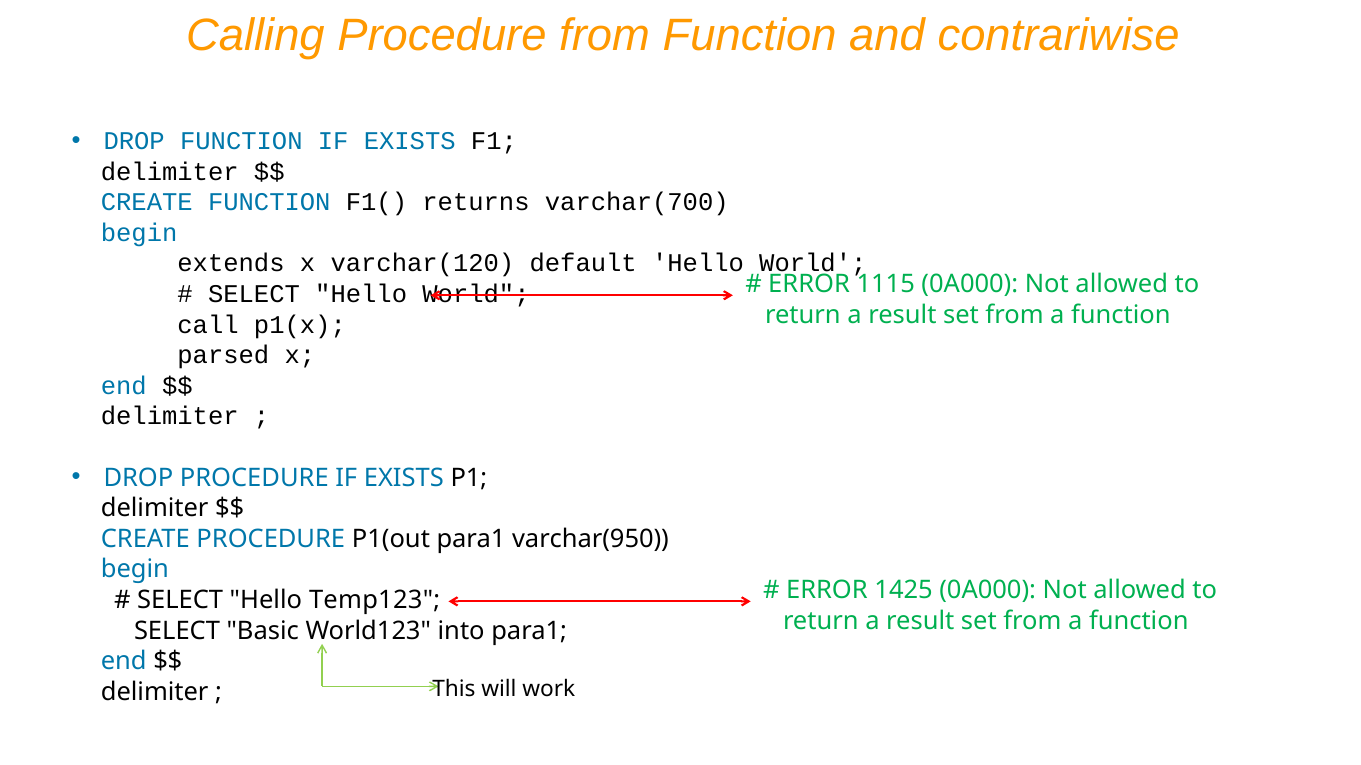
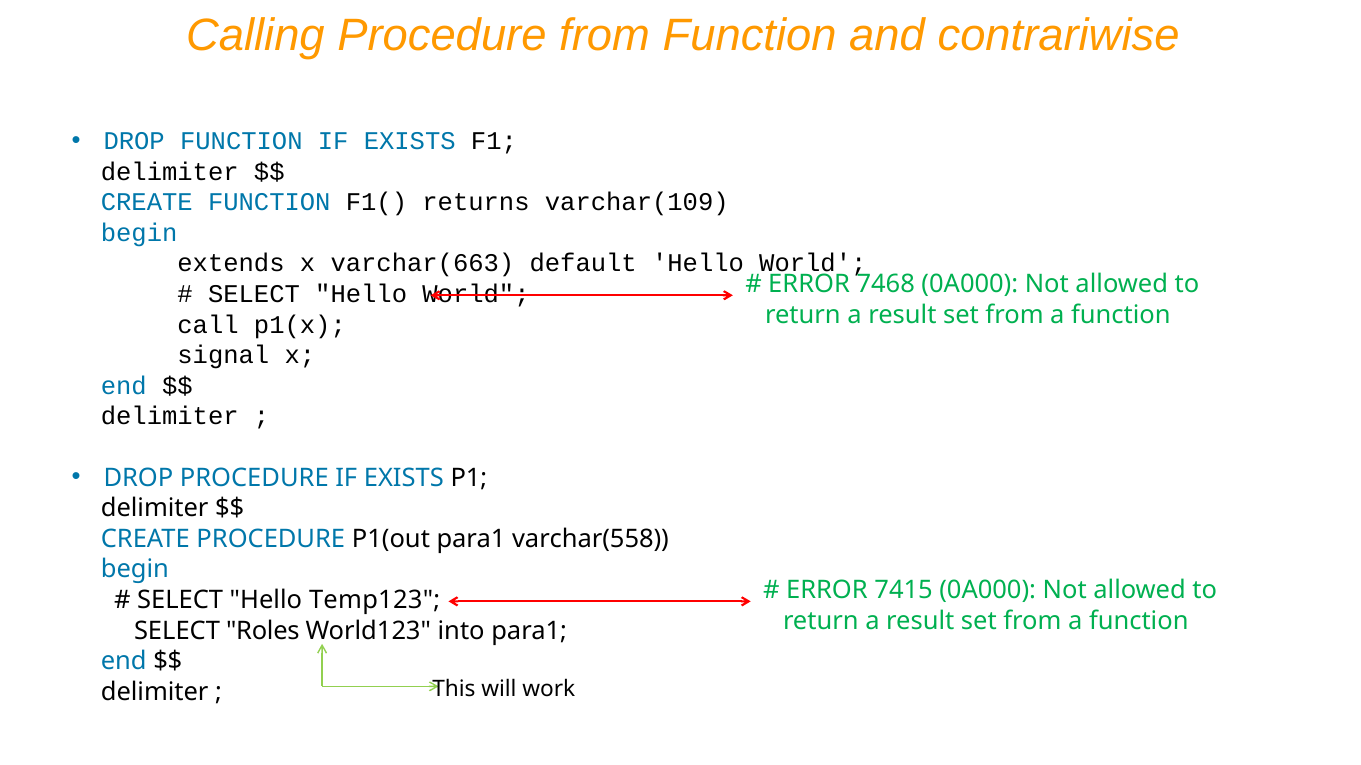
varchar(700: varchar(700 -> varchar(109 (637, 202)
varchar(120: varchar(120 -> varchar(663 (422, 264)
1115: 1115 -> 7468 (886, 285)
parsed: parsed -> signal (223, 356)
varchar(950: varchar(950 -> varchar(558 (590, 539)
1425: 1425 -> 7415 (904, 591)
Basic: Basic -> Roles (263, 631)
